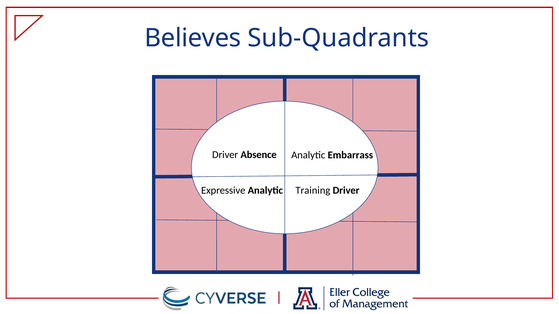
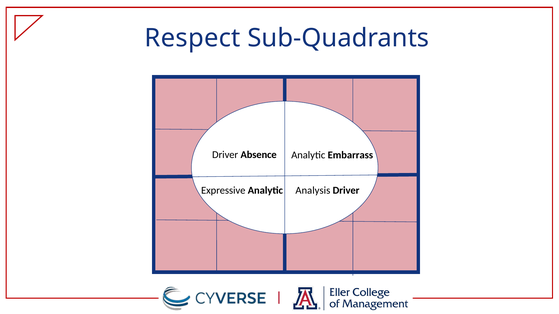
Believes: Believes -> Respect (193, 38)
Training: Training -> Analysis (313, 191)
